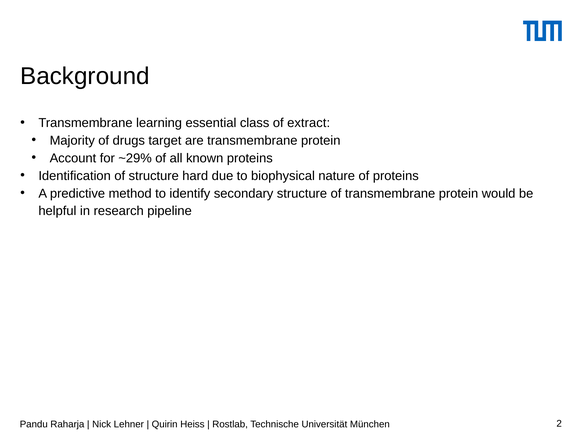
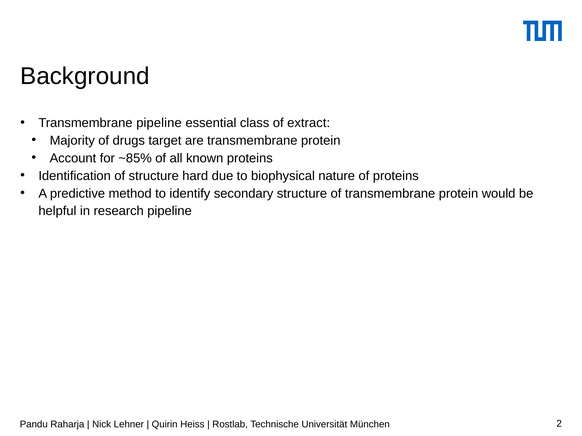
Transmembrane learning: learning -> pipeline (159, 123)
~29%: ~29% -> ~85% (135, 158)
